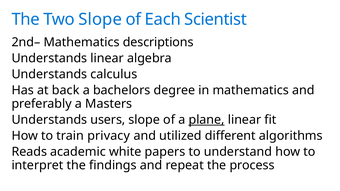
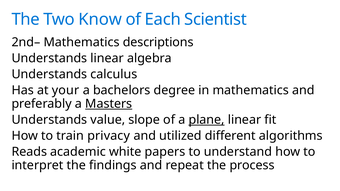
Two Slope: Slope -> Know (100, 19)
back: back -> your (66, 90)
Masters underline: none -> present (109, 104)
users: users -> value (108, 120)
